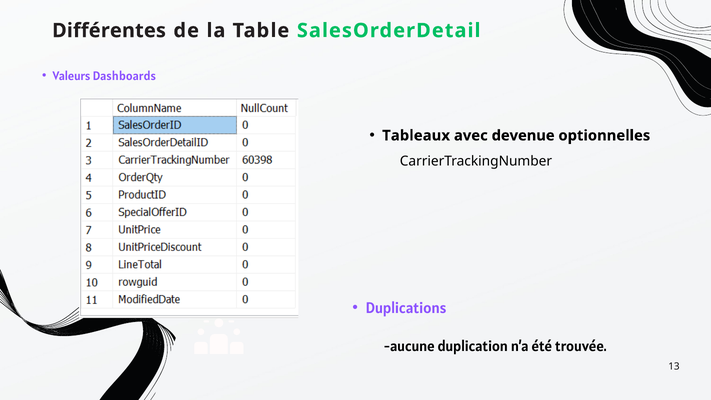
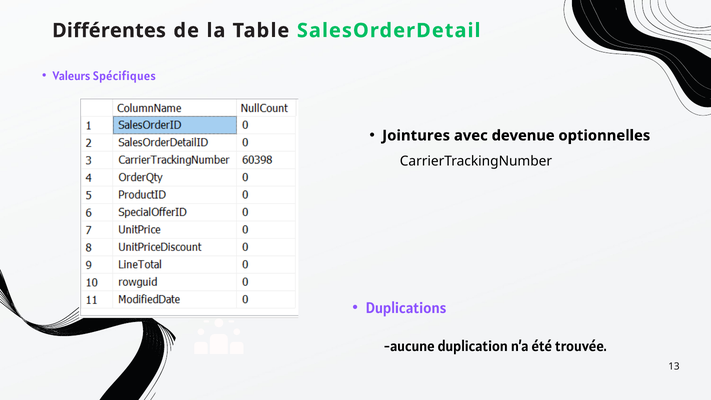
Dashboards: Dashboards -> Spécifiques (124, 76)
Tableaux: Tableaux -> Jointures (416, 136)
